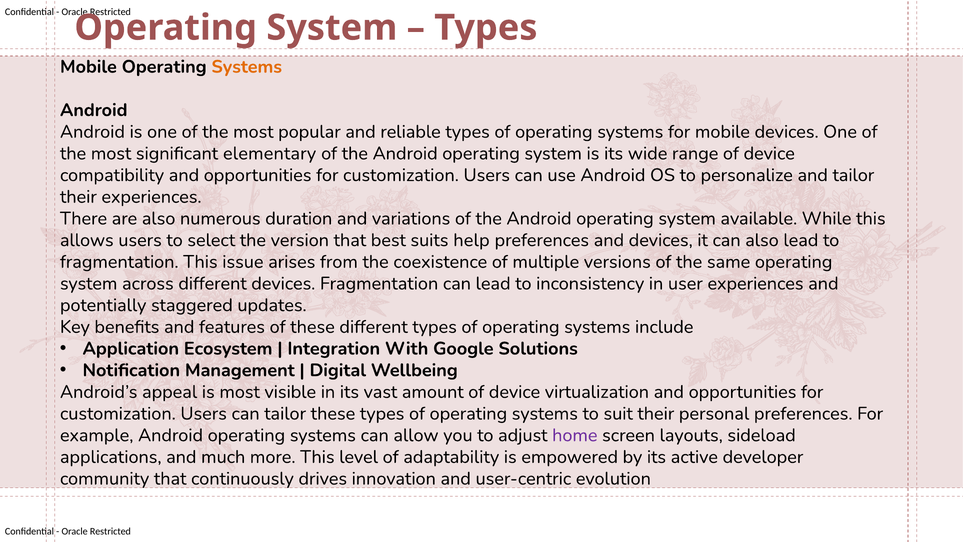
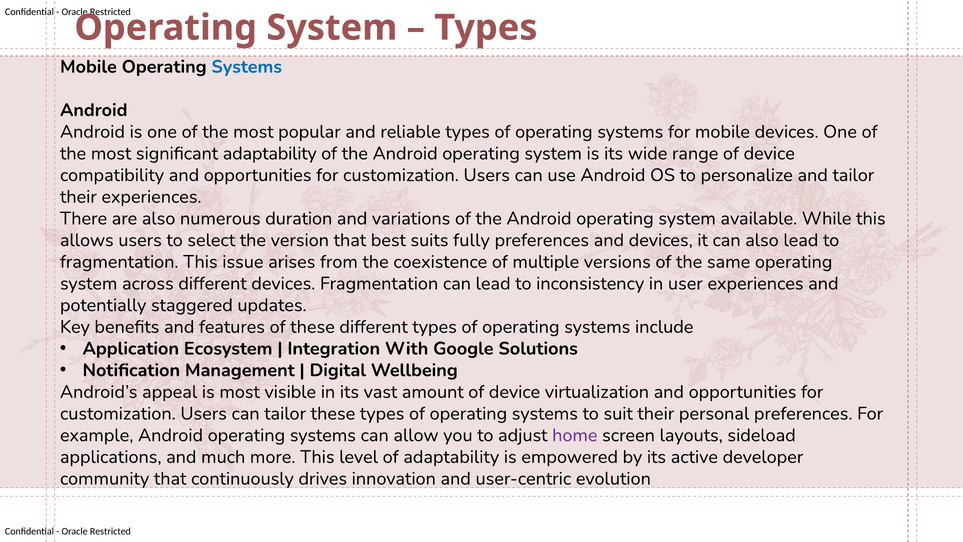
Systems colour: orange -> blue (247, 67)
significant elementary: elementary -> adaptability (270, 153)
help: help -> fully (471, 240)
